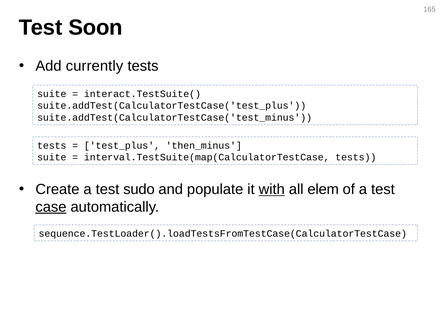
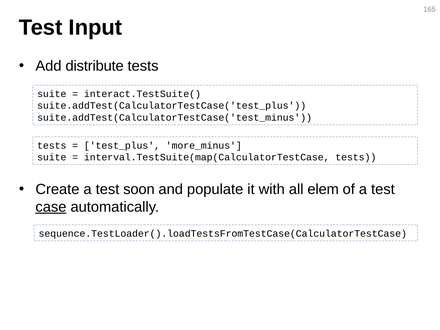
Soon: Soon -> Input (95, 28)
currently: currently -> distribute (95, 66)
then_minus: then_minus -> more_minus (204, 146)
sudo: sudo -> soon (139, 189)
with underline: present -> none (272, 189)
